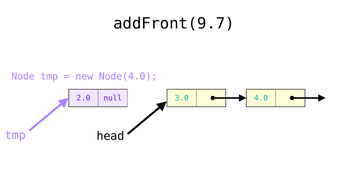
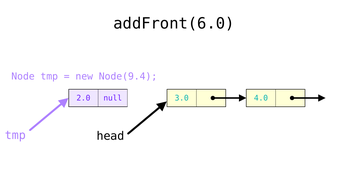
addFront(9.7: addFront(9.7 -> addFront(6.0 (174, 23)
Node(4.0: Node(4.0 -> Node(9.4 (128, 76)
